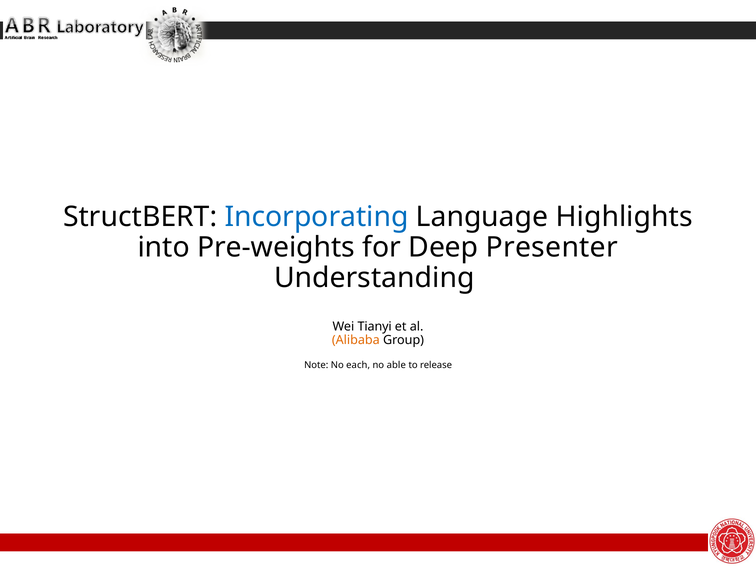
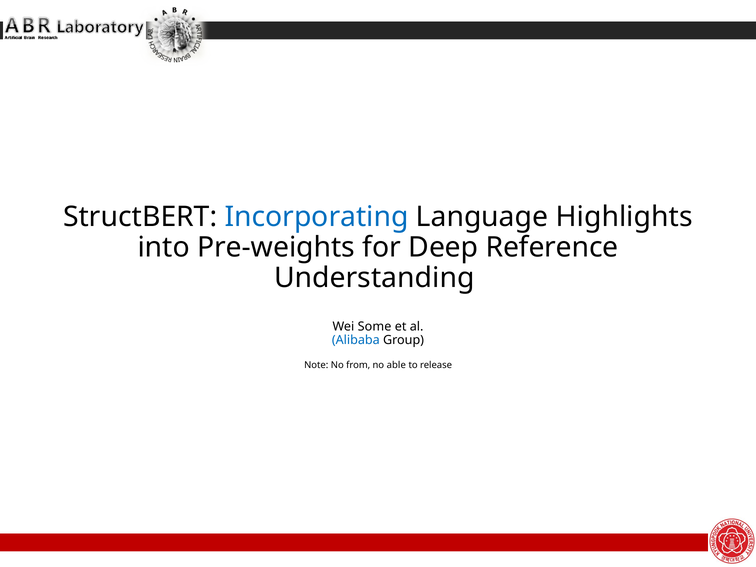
Presenter: Presenter -> Reference (552, 247)
Tianyi: Tianyi -> Some (375, 327)
Alibaba colour: orange -> blue (356, 340)
each: each -> from (358, 365)
